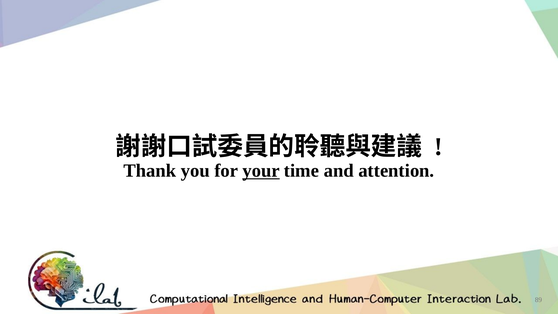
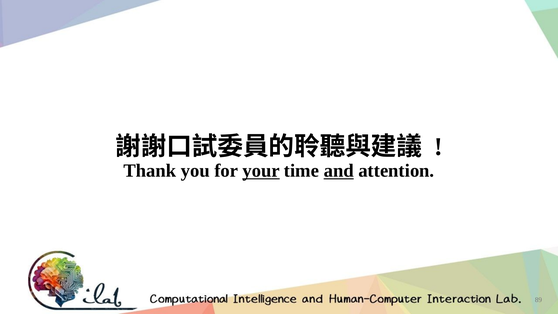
and underline: none -> present (339, 171)
